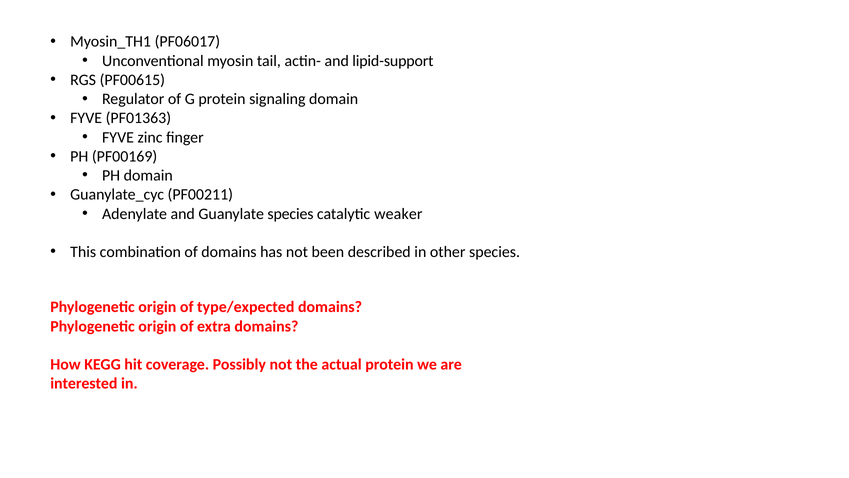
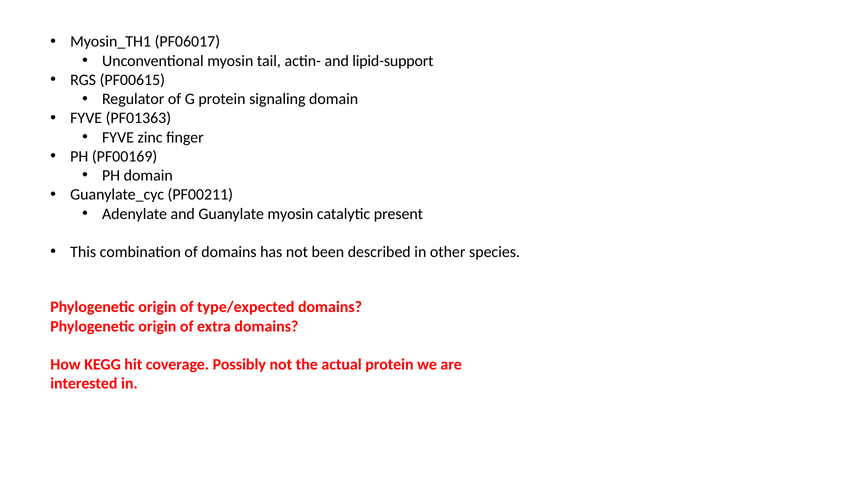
Guanylate species: species -> myosin (290, 214)
weaker: weaker -> present (398, 214)
